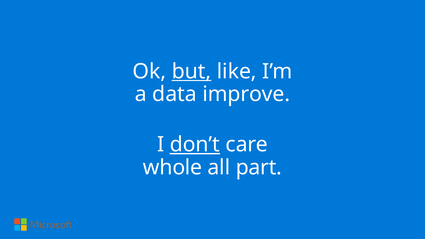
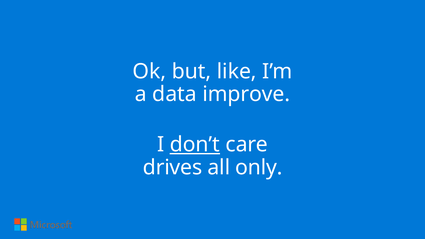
but underline: present -> none (191, 71)
whole: whole -> drives (173, 167)
part: part -> only (259, 167)
